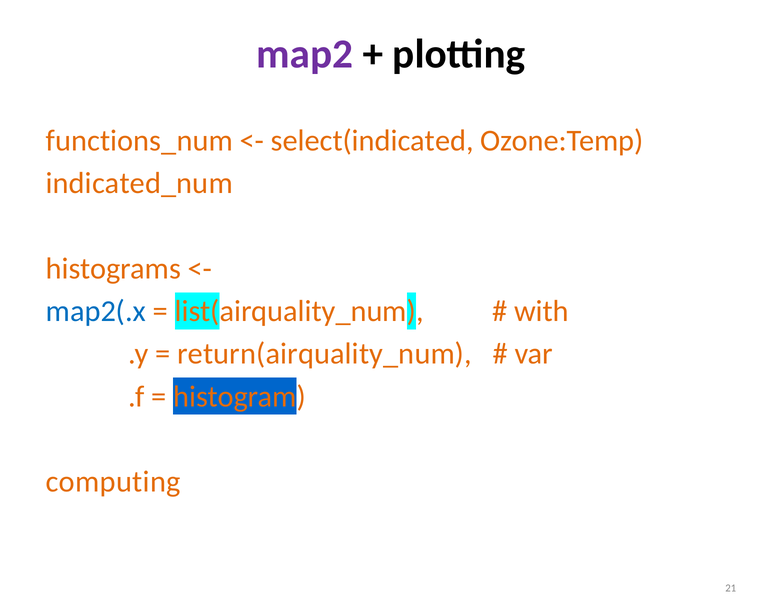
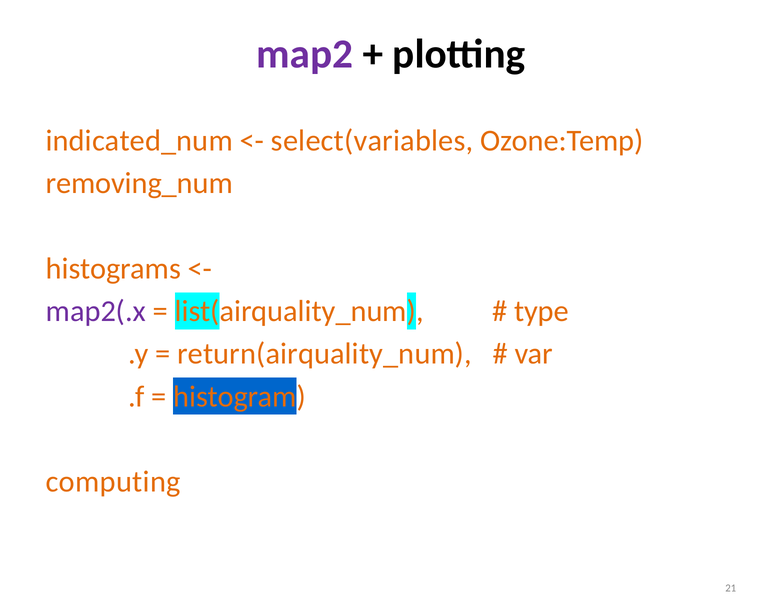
functions_num: functions_num -> indicated_num (139, 141)
select(indicated: select(indicated -> select(variables (372, 141)
indicated_num: indicated_num -> removing_num (139, 183)
map2(.x colour: blue -> purple (96, 311)
with: with -> type (541, 311)
